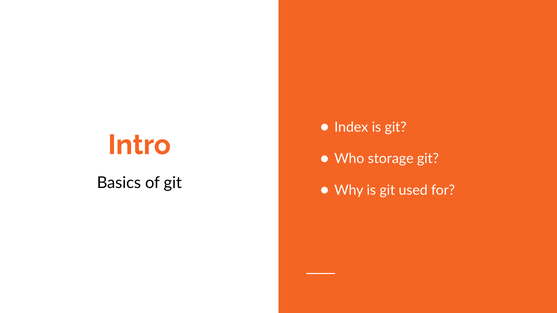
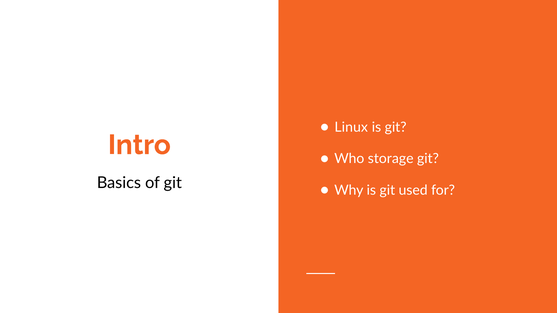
Index: Index -> Linux (351, 127)
